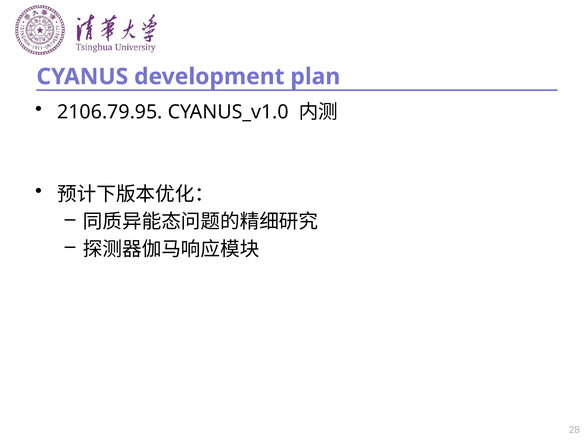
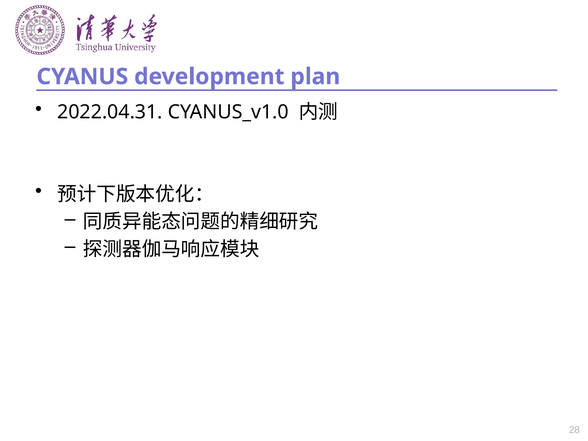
2106.79.95: 2106.79.95 -> 2022.04.31 (110, 112)
